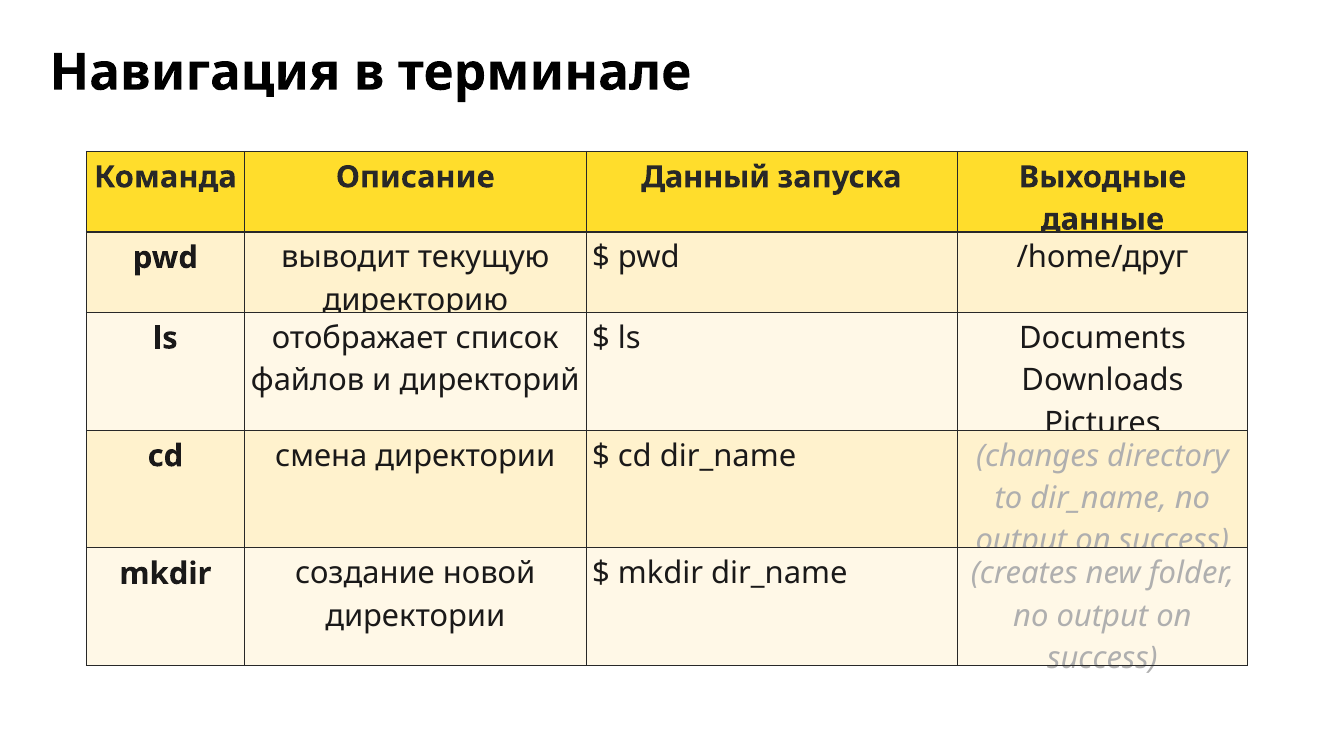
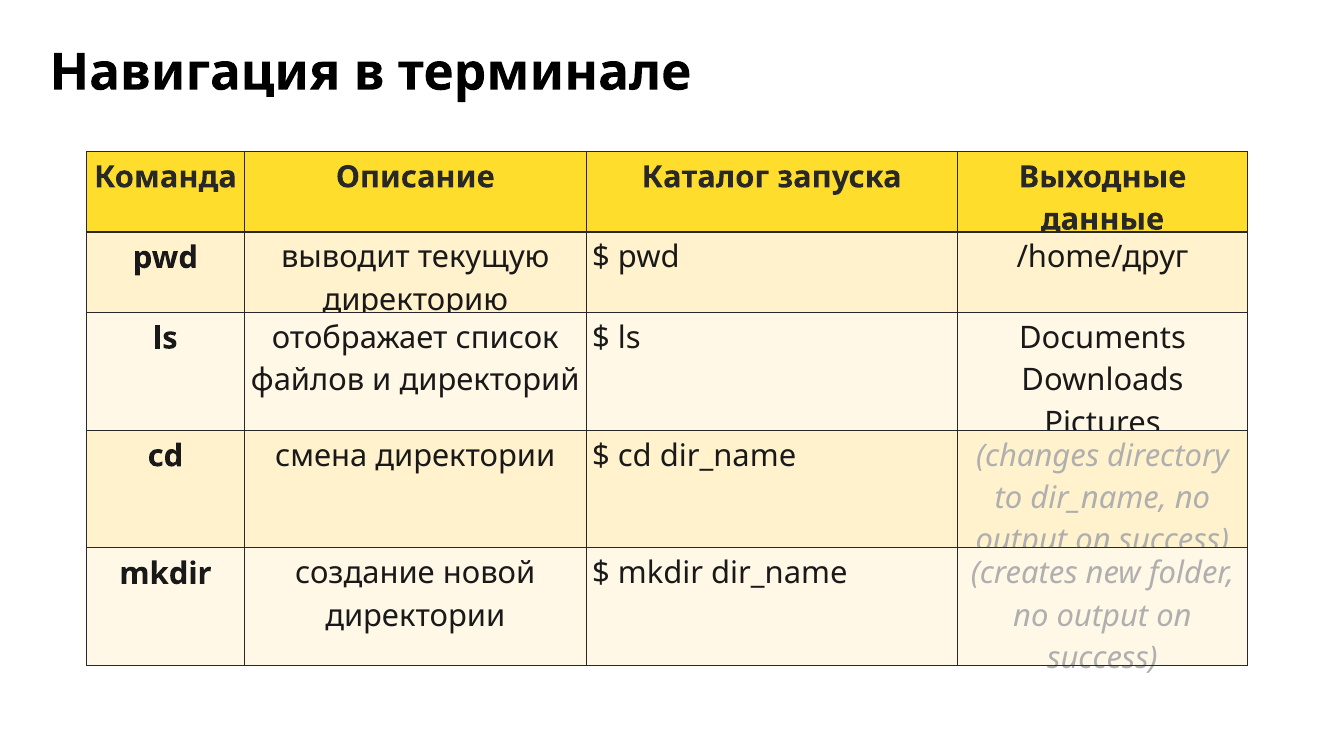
Данный: Данный -> Каталог (705, 177)
